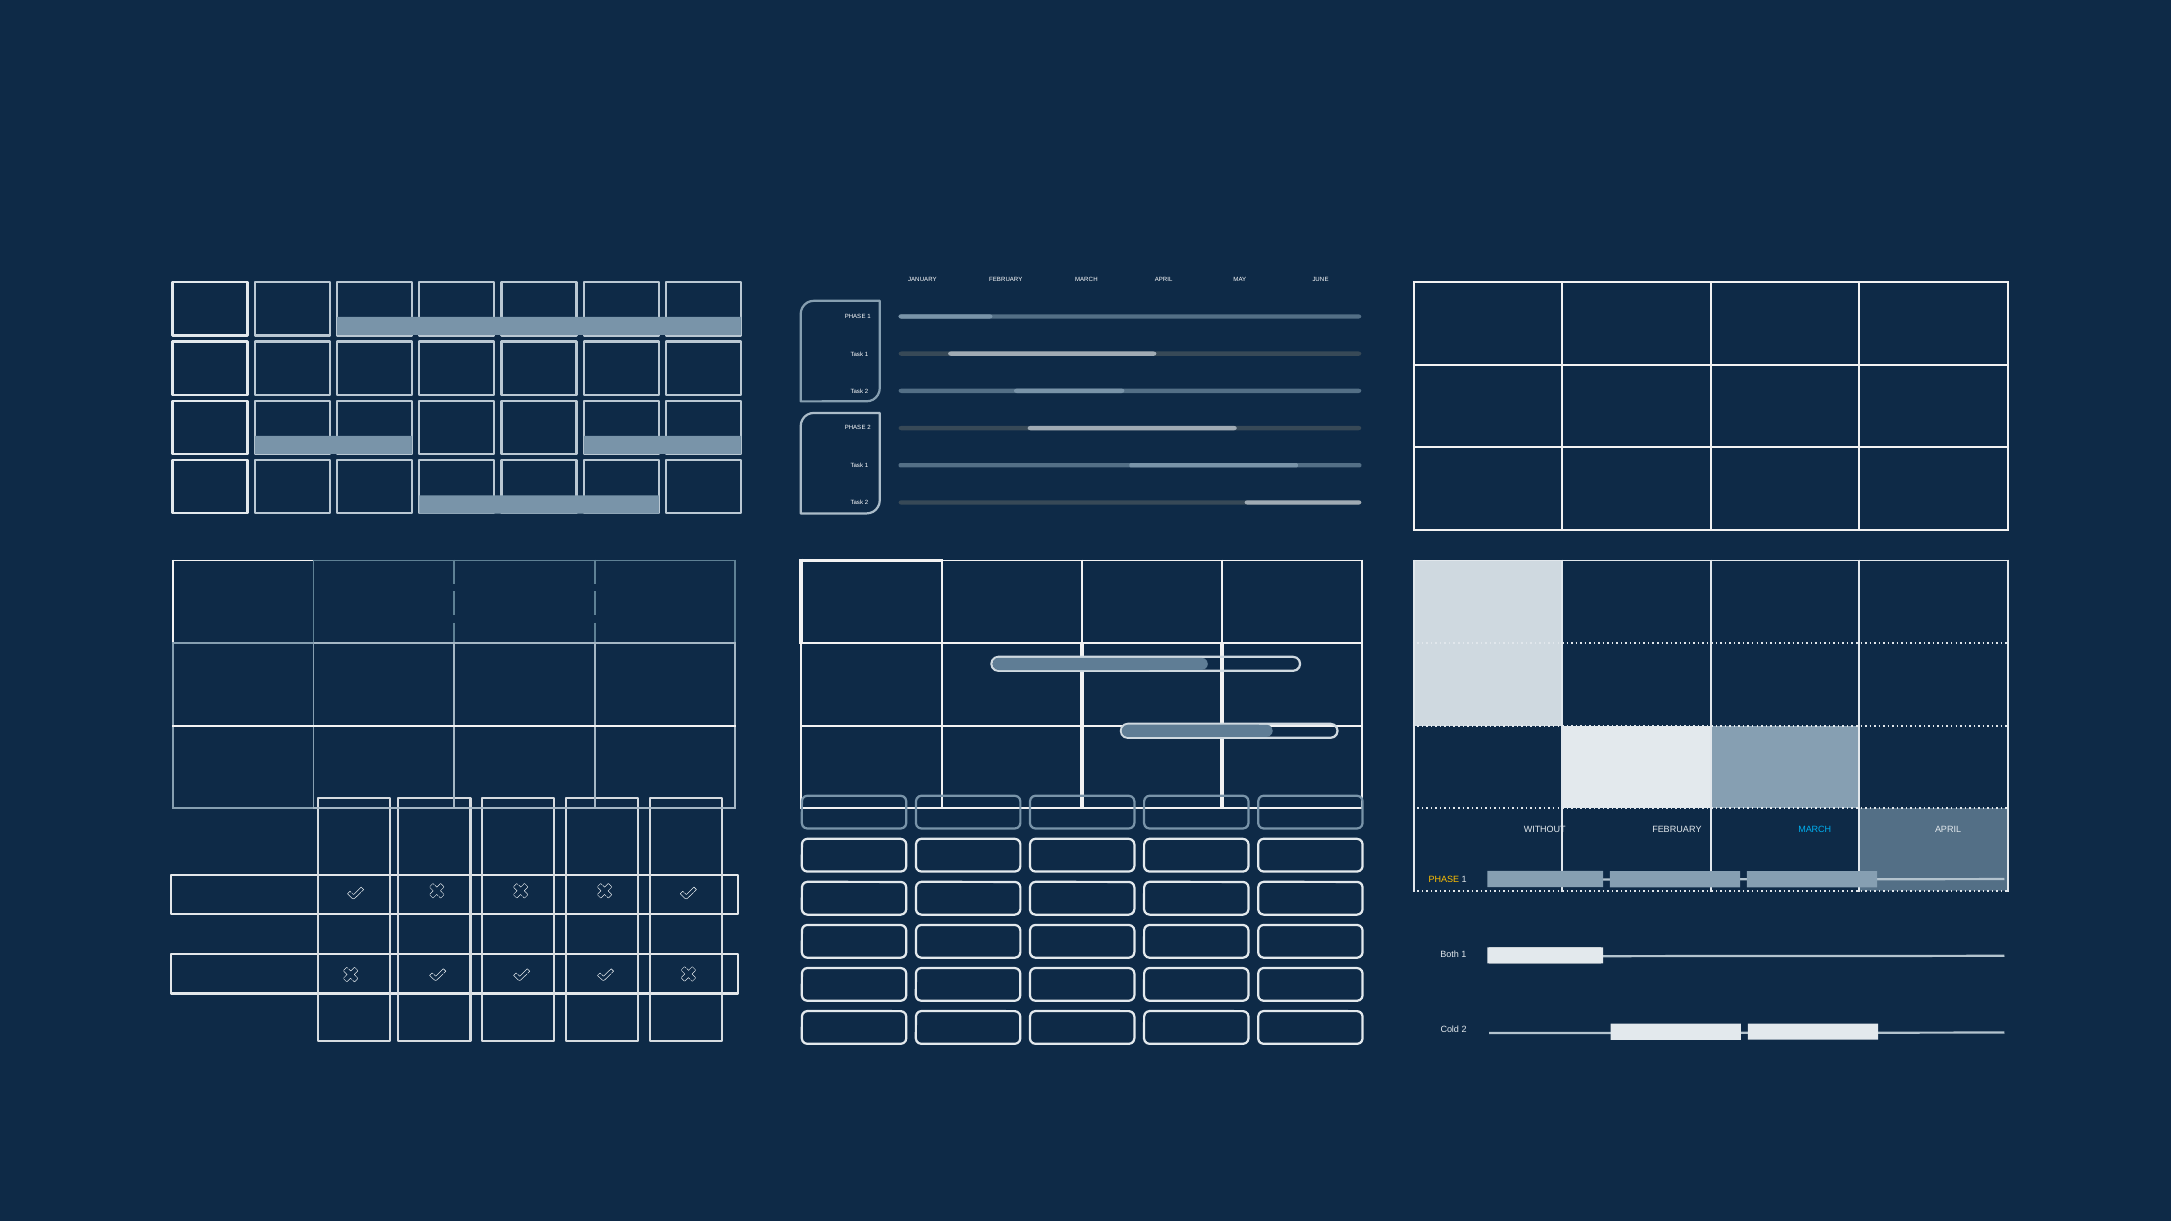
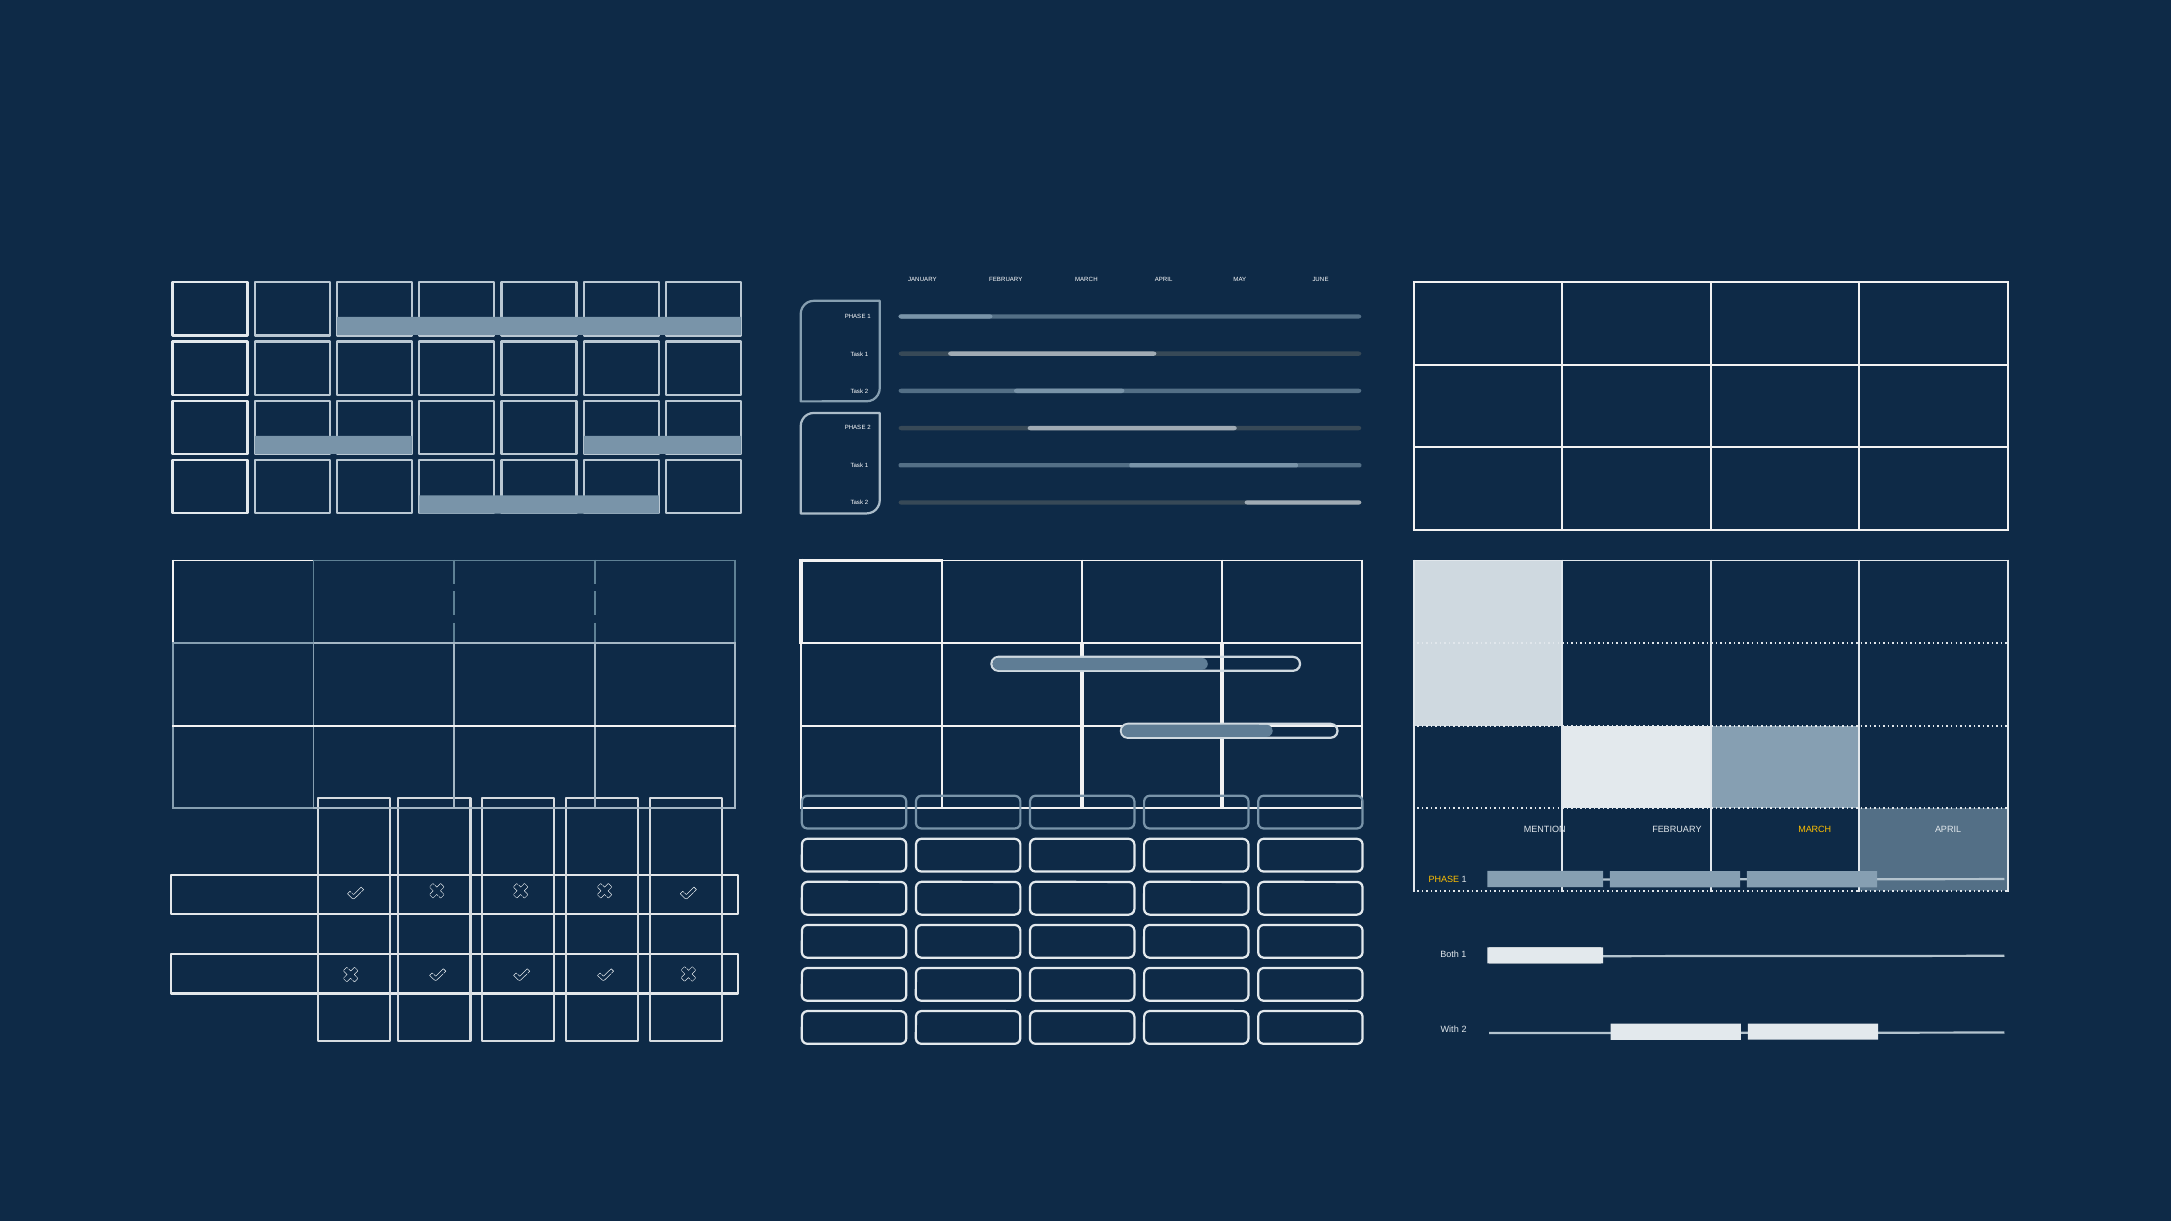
WITHOUT: WITHOUT -> MENTION (1545, 830)
MARCH colour: light blue -> yellow (1815, 830)
Cold: Cold -> With (1450, 1030)
